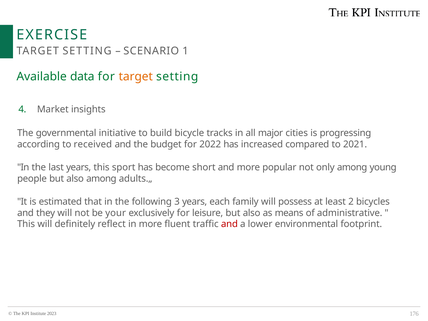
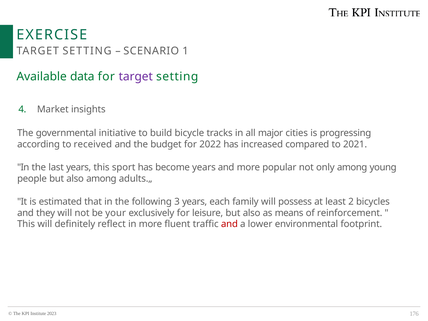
target colour: orange -> purple (136, 77)
become short: short -> years (204, 167)
administrative: administrative -> reinforcement (350, 213)
